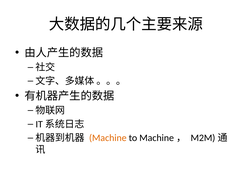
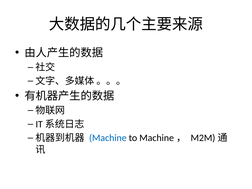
Machine colour: orange -> blue (108, 138)
